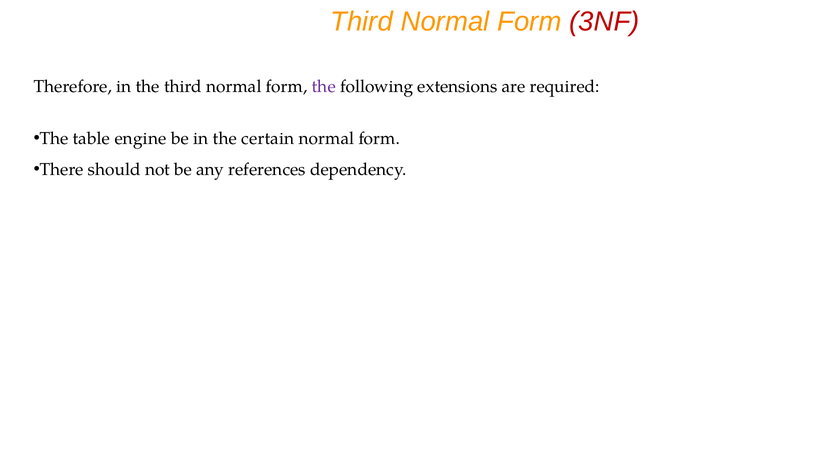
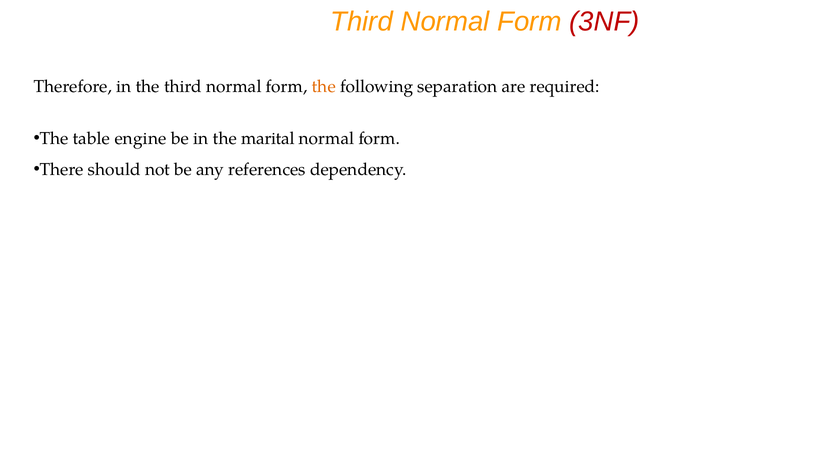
the colour: purple -> orange (324, 87)
extensions: extensions -> separation (457, 87)
certain: certain -> marital (268, 139)
